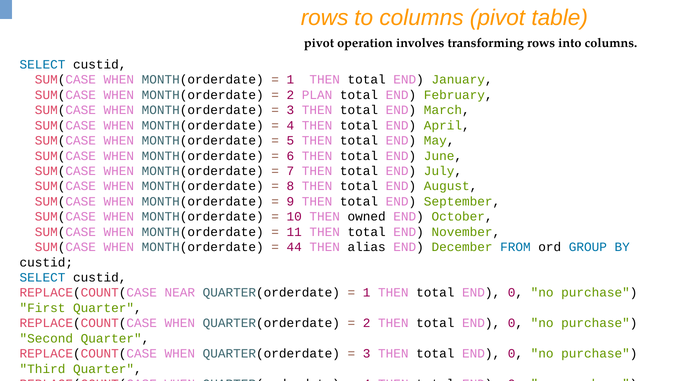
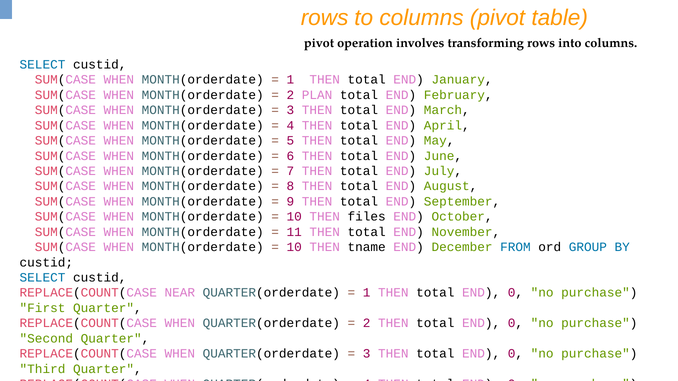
owned: owned -> files (367, 217)
44: 44 -> 10 (294, 248)
alias: alias -> tname (367, 248)
